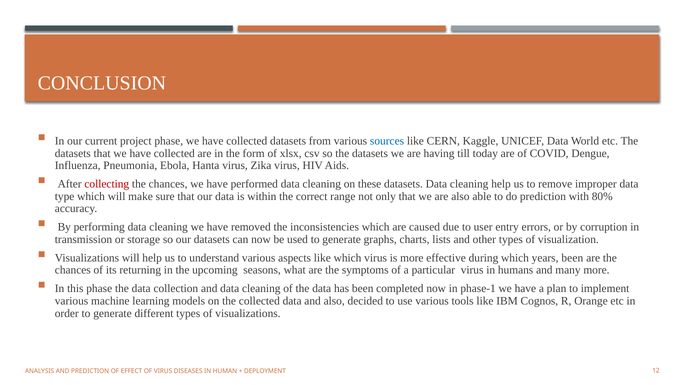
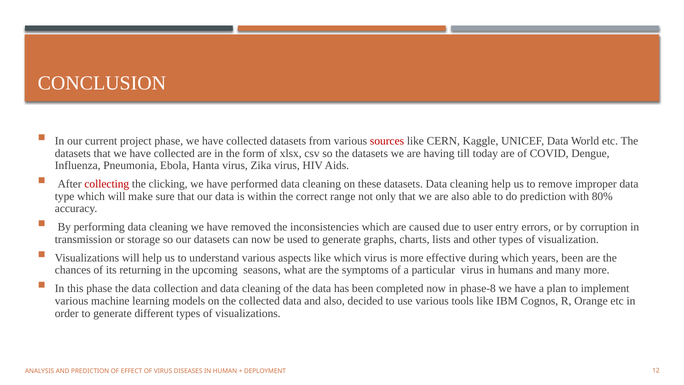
sources colour: blue -> red (387, 141)
chances: chances -> clicking (168, 184)
phase-1: phase-1 -> phase-8 (478, 288)
